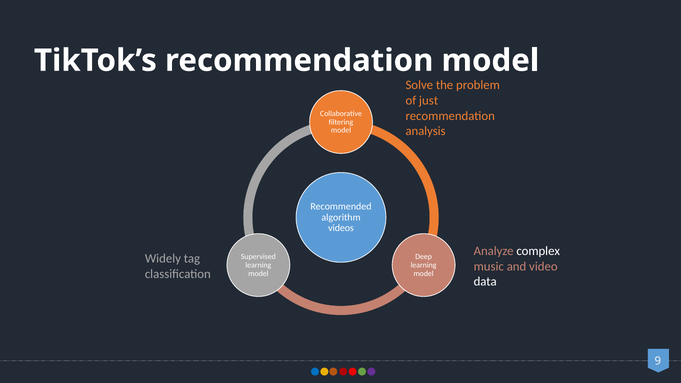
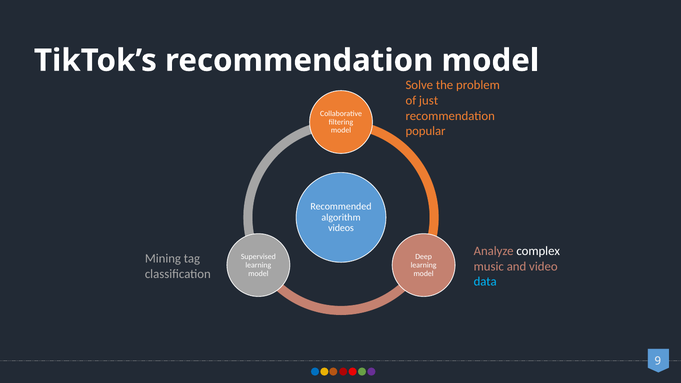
analysis: analysis -> popular (426, 131)
Widely: Widely -> Mining (163, 259)
data colour: white -> light blue (485, 282)
